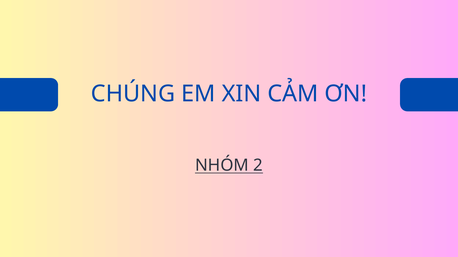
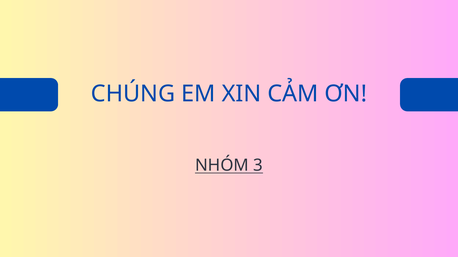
2: 2 -> 3 (258, 166)
